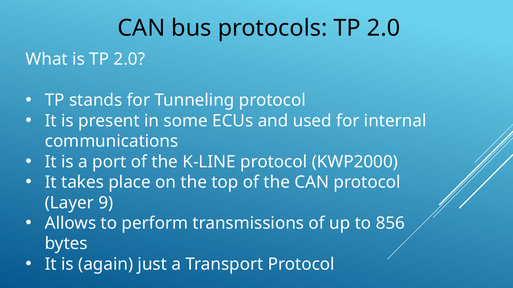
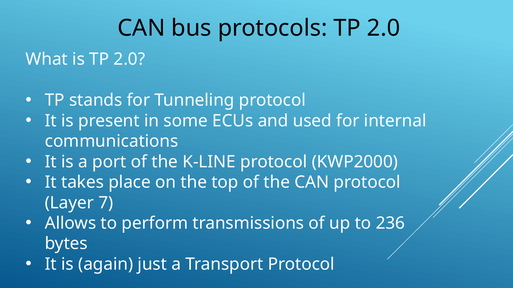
9: 9 -> 7 (106, 203)
856: 856 -> 236 (390, 224)
